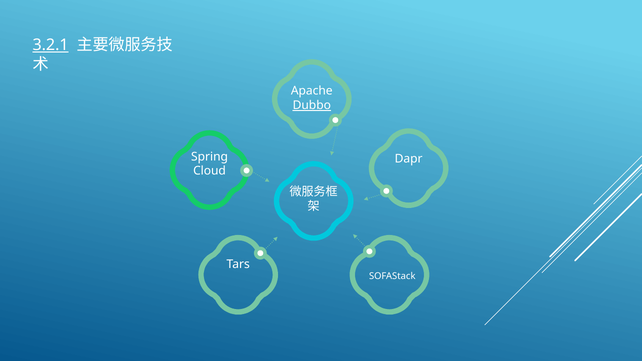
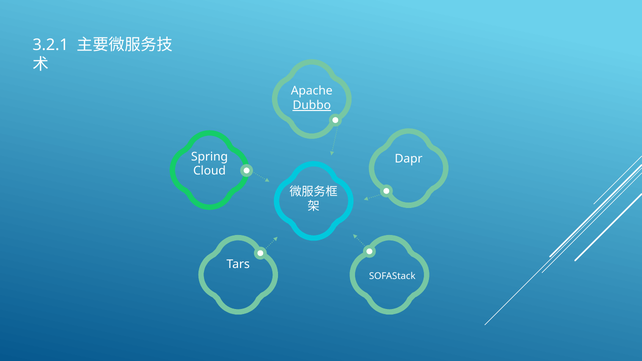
3.2.1 underline: present -> none (51, 45)
